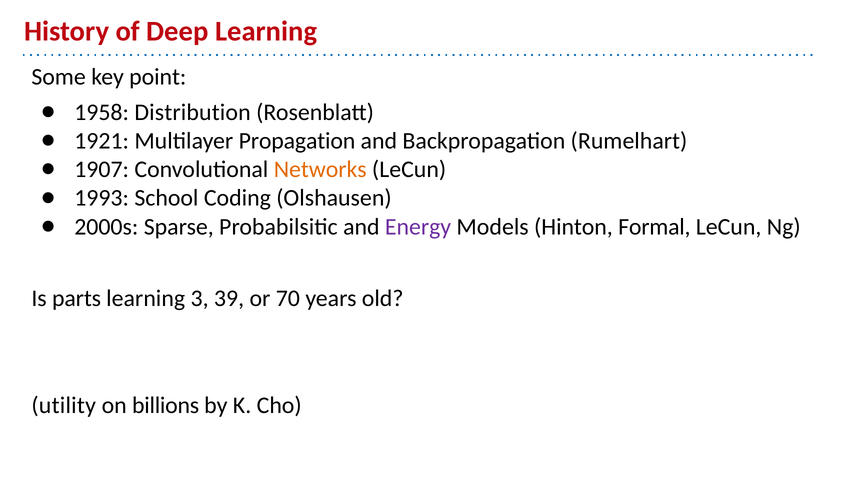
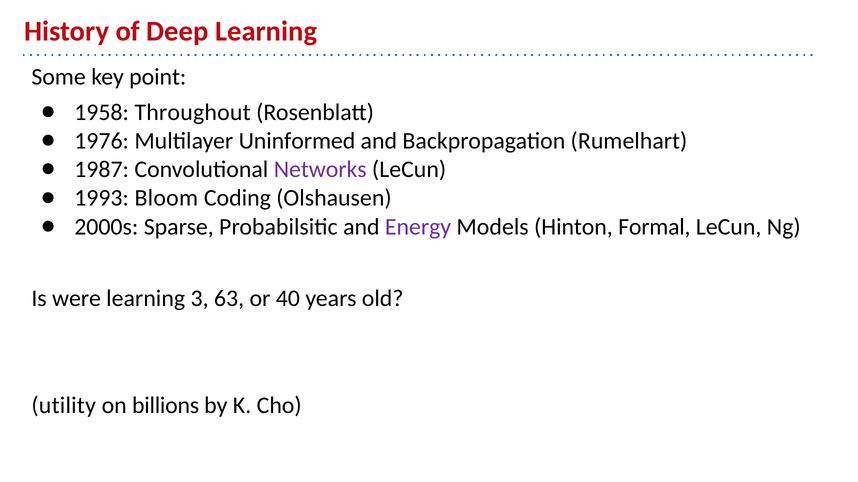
Distribution: Distribution -> Throughout (193, 113)
1921: 1921 -> 1976 (102, 141)
Propagation: Propagation -> Uninformed (297, 141)
1907: 1907 -> 1987 (102, 170)
Networks colour: orange -> purple (320, 170)
School: School -> Bloom (166, 198)
parts: parts -> were (77, 299)
39: 39 -> 63 (229, 299)
70: 70 -> 40 (288, 299)
